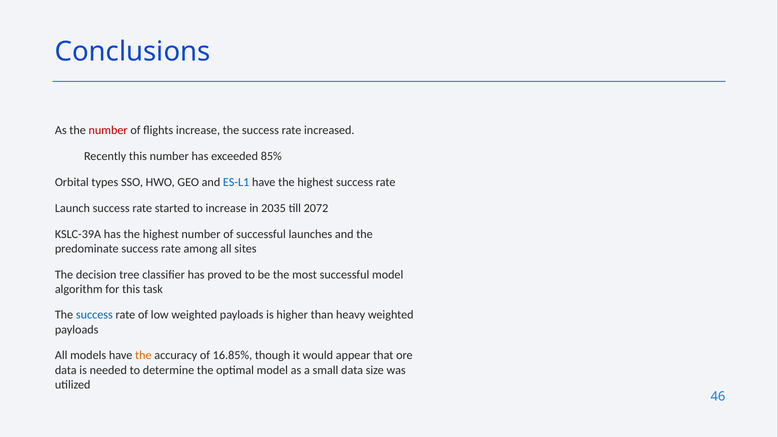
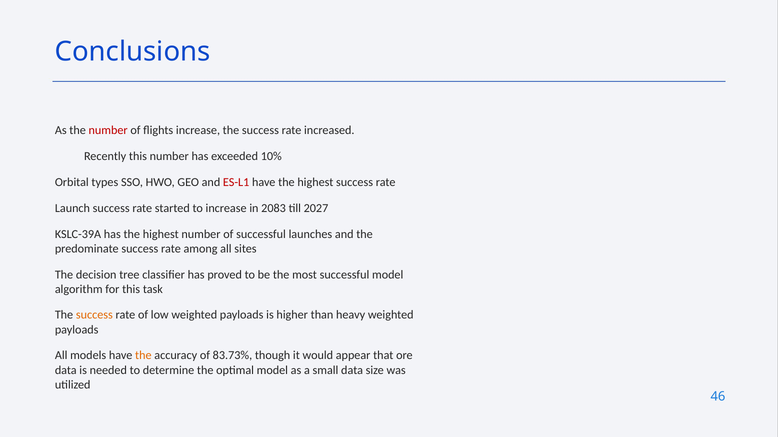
85%: 85% -> 10% (271, 157)
ES-L1 colour: blue -> red (236, 183)
2035: 2035 -> 2083 (274, 208)
2072: 2072 -> 2027 (316, 208)
success colour: blue -> orange (94, 315)
16.85%: 16.85% -> 83.73% (232, 356)
